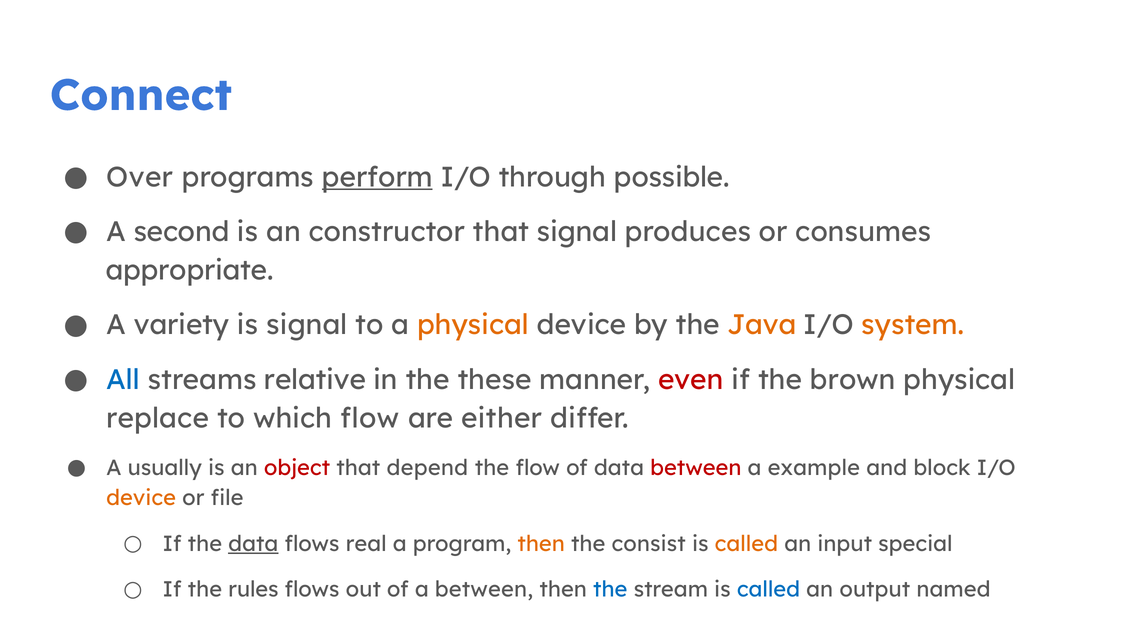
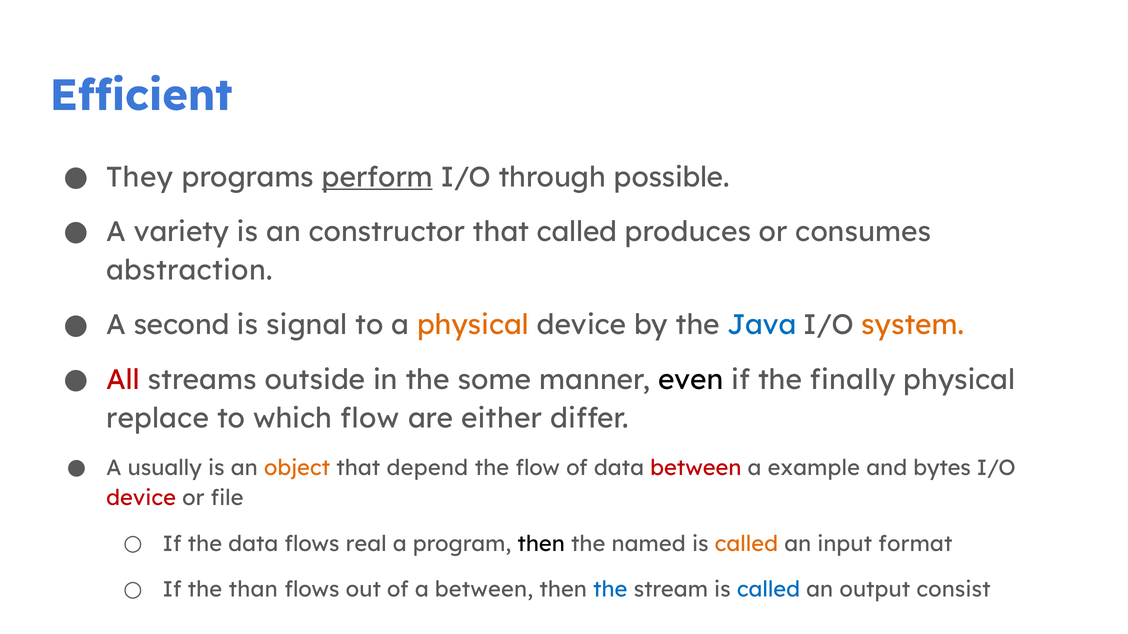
Connect: Connect -> Efficient (141, 96)
Over: Over -> They (140, 177)
second: second -> variety (182, 232)
that signal: signal -> called (577, 232)
appropriate: appropriate -> abstraction (189, 271)
variety: variety -> second (182, 325)
Java colour: orange -> blue (762, 325)
All colour: blue -> red (123, 380)
relative: relative -> outside (315, 380)
these: these -> some (494, 380)
even colour: red -> black (691, 380)
brown: brown -> finally (853, 380)
object colour: red -> orange (297, 468)
block: block -> bytes (942, 468)
device colour: orange -> red (141, 498)
data underline: present -> none (253, 544)
then colour: orange -> black (541, 544)
consist: consist -> named (649, 544)
special: special -> format (915, 544)
rules: rules -> than (253, 590)
named: named -> consist (954, 590)
